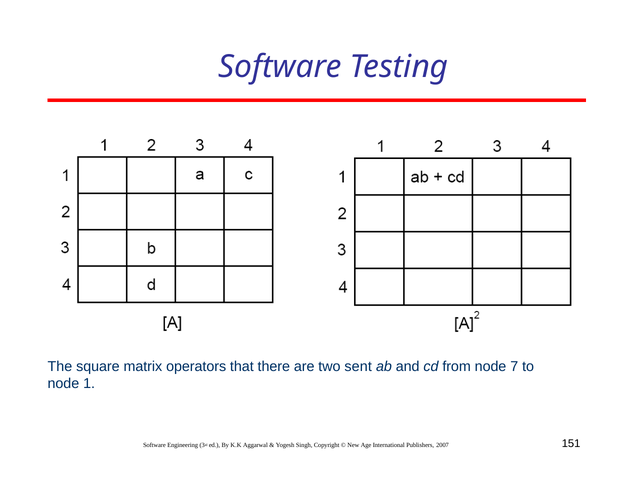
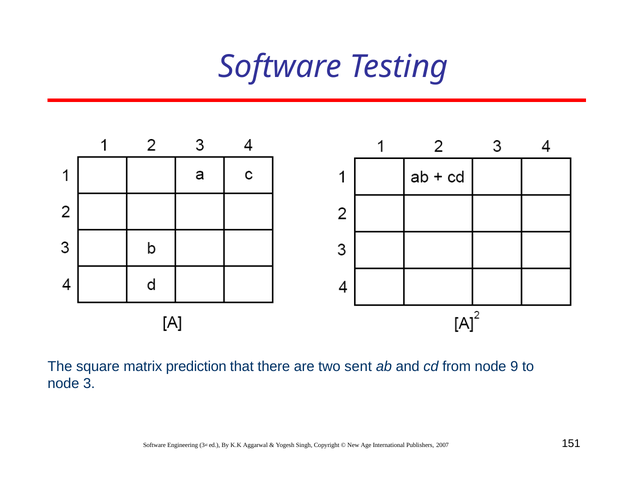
operators: operators -> prediction (196, 367)
7: 7 -> 9 (514, 367)
1: 1 -> 3 (89, 384)
